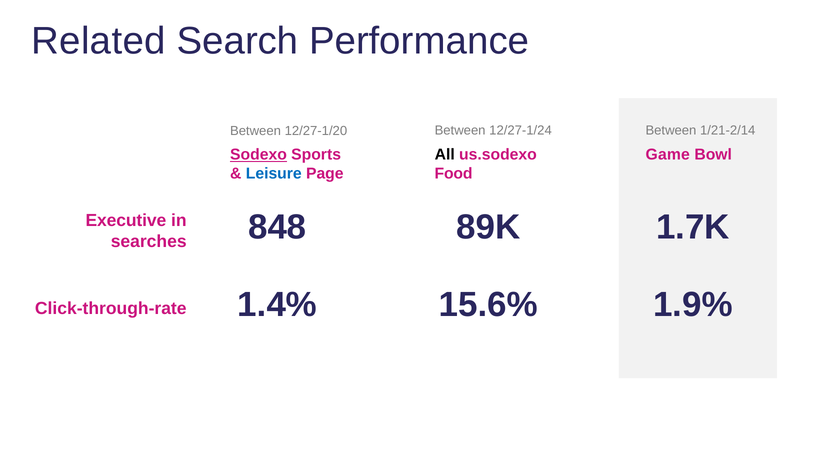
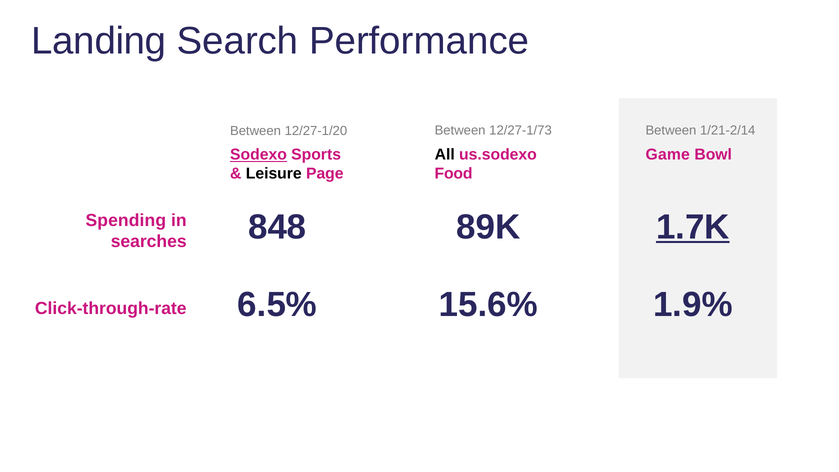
Related: Related -> Landing (99, 41)
12/27-1/24: 12/27-1/24 -> 12/27-1/73 (521, 131)
Leisure colour: blue -> black (274, 173)
1.7K underline: none -> present (693, 227)
Executive: Executive -> Spending (126, 221)
1.4%: 1.4% -> 6.5% (277, 304)
